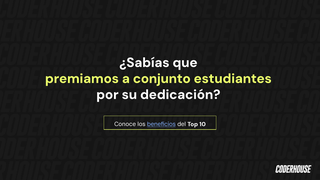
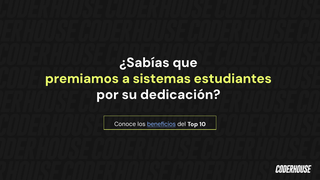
conjunto: conjunto -> sistemas (162, 79)
